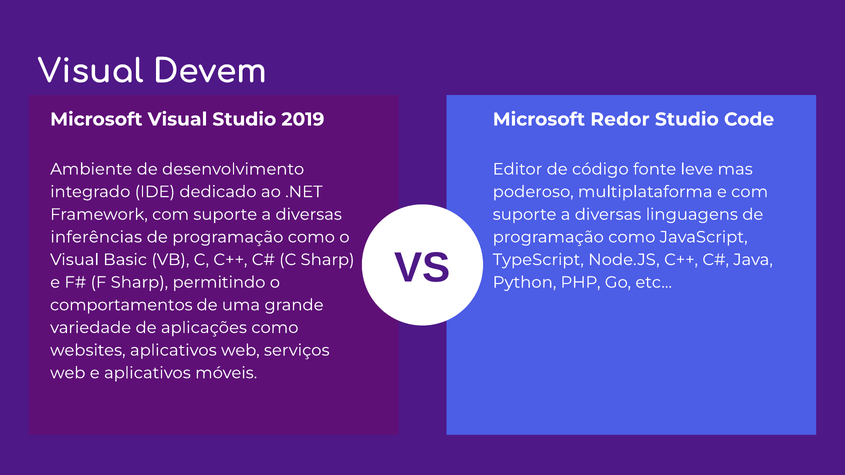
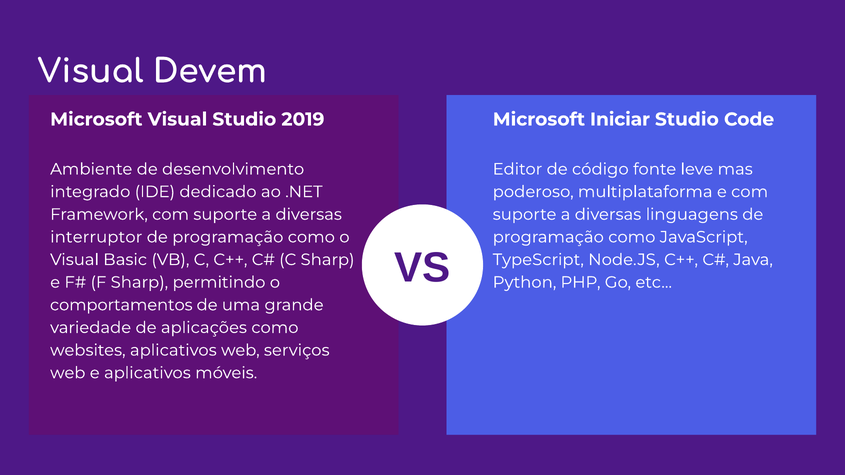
Redor: Redor -> Iniciar (620, 119)
inferências: inferências -> interruptor (96, 237)
